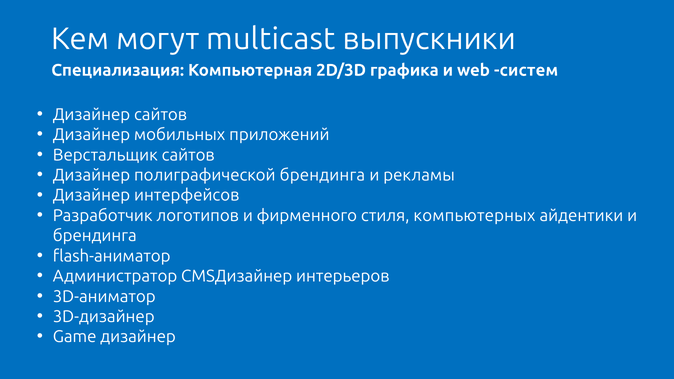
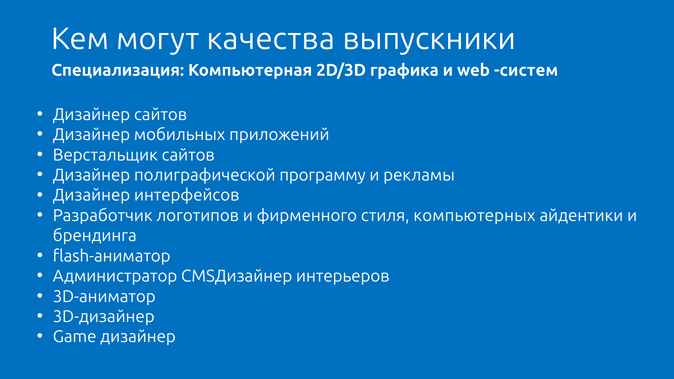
multicast: multicast -> качества (271, 39)
полиграфической брендинга: брендинга -> программу (323, 175)
